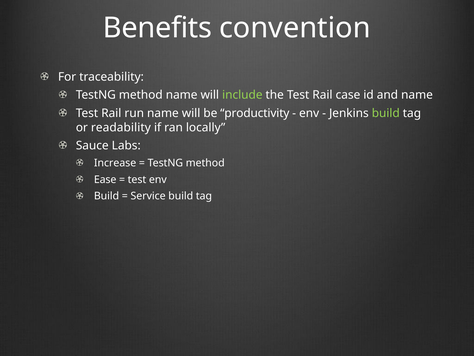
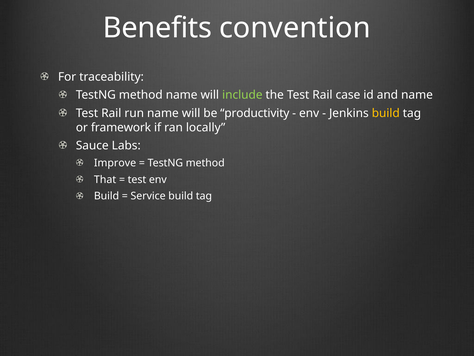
build colour: light green -> yellow (386, 113)
readability: readability -> framework (121, 127)
Increase: Increase -> Improve (115, 163)
Ease: Ease -> That (105, 179)
